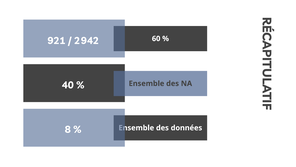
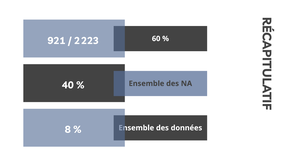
942: 942 -> 223 (90, 41)
